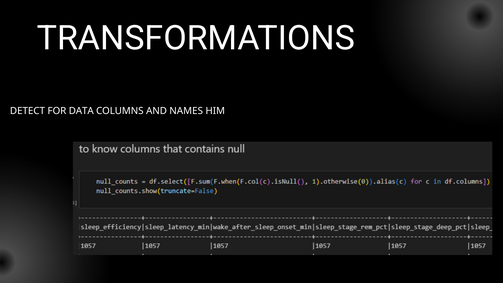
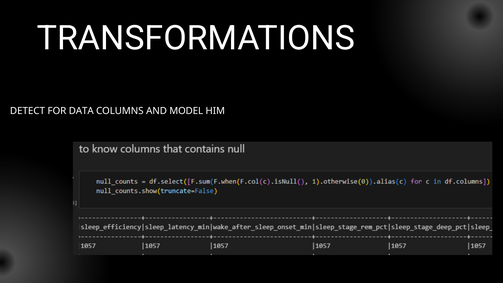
NAMES: NAMES -> MODEL (186, 111)
